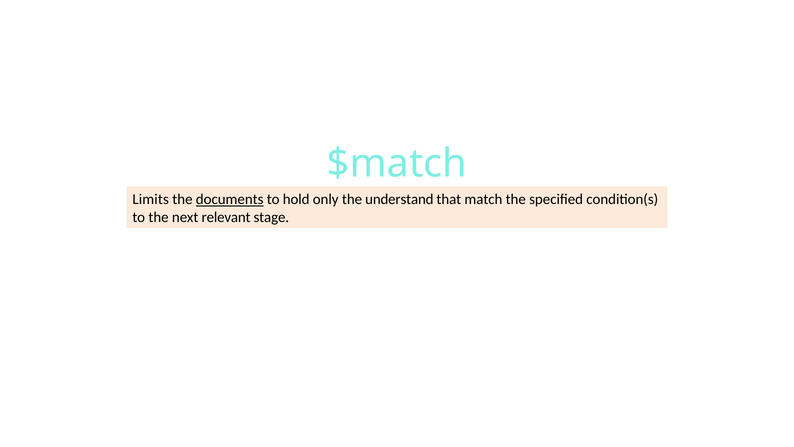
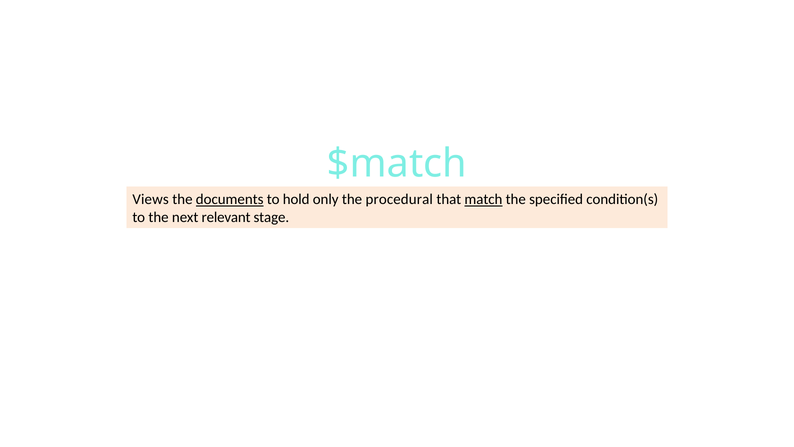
Limits: Limits -> Views (151, 199)
understand: understand -> procedural (399, 199)
match underline: none -> present (483, 199)
